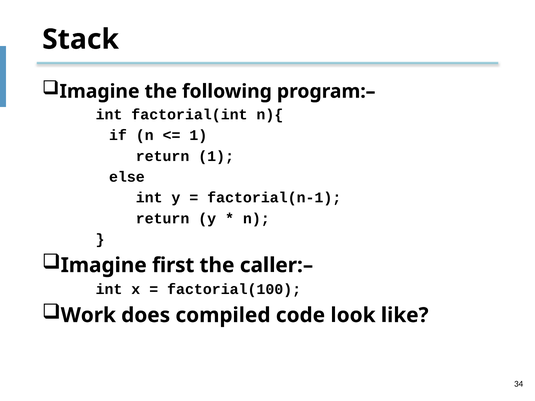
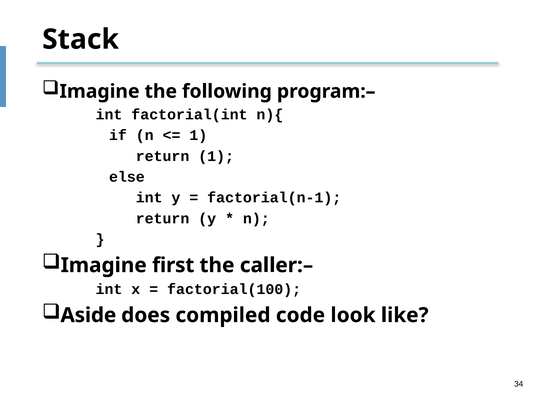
Work: Work -> Aside (88, 315)
